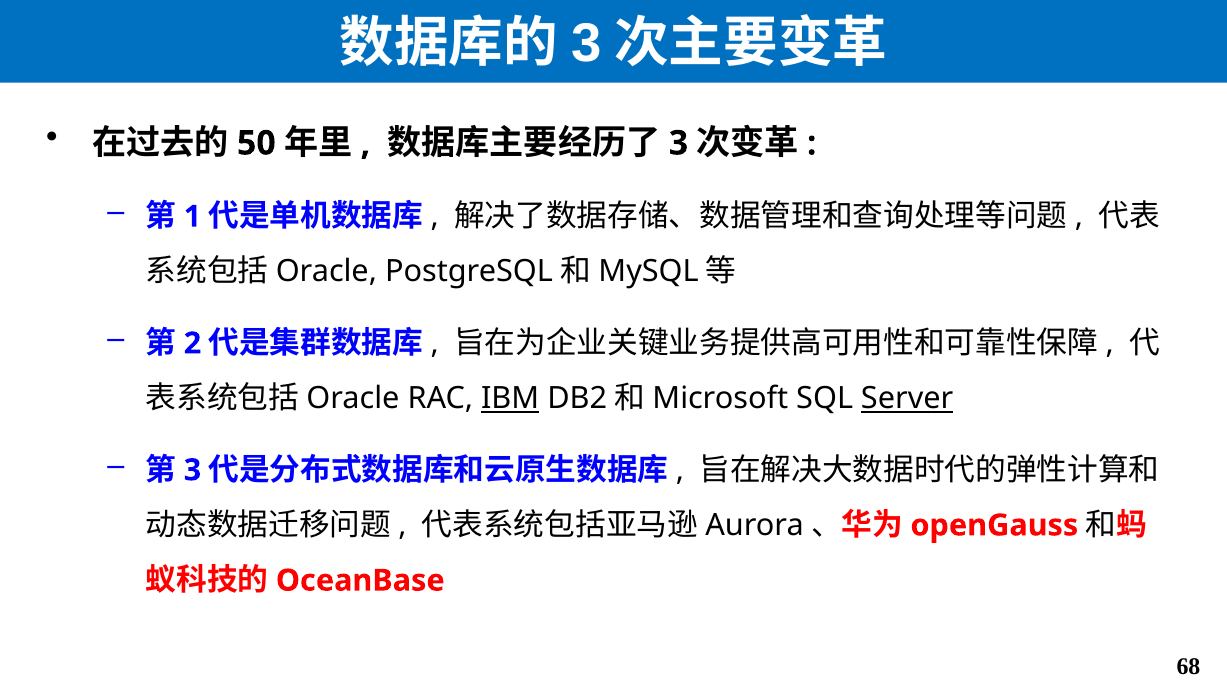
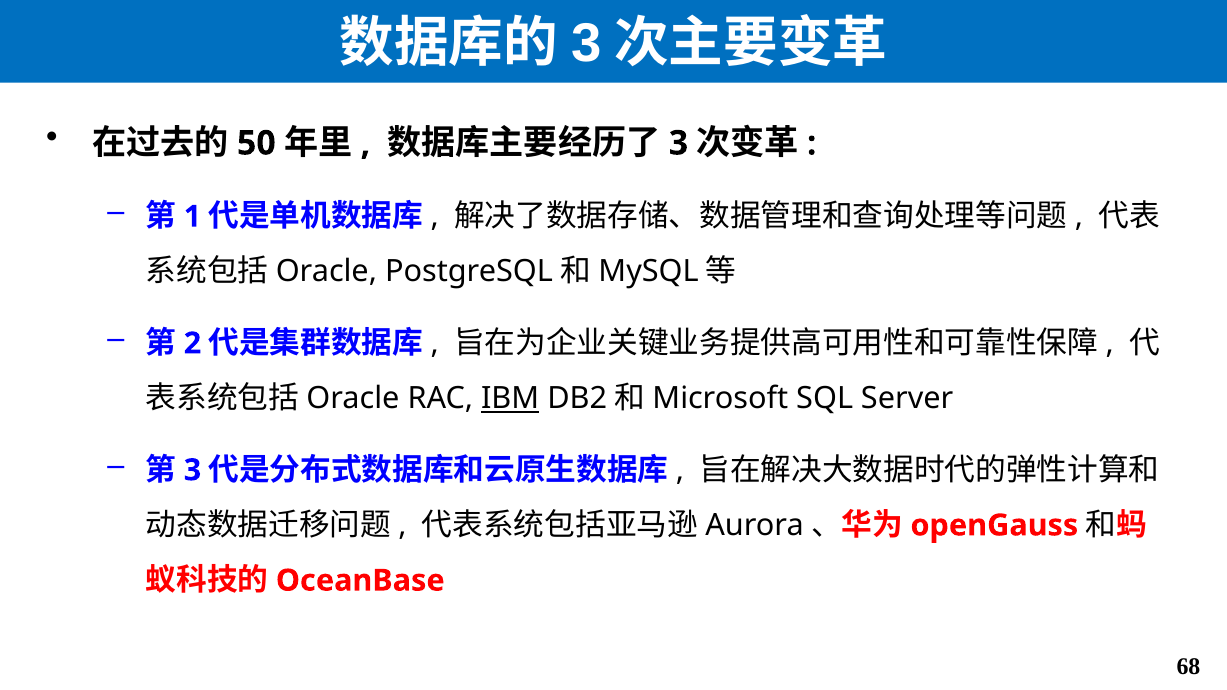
Server underline: present -> none (907, 399)
